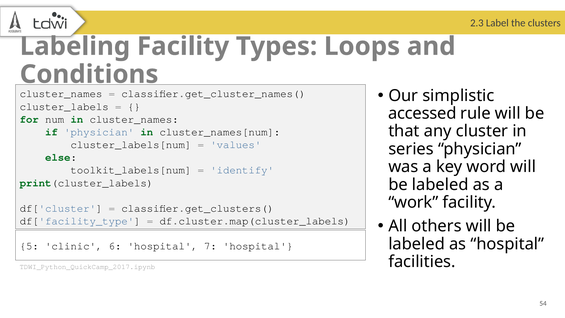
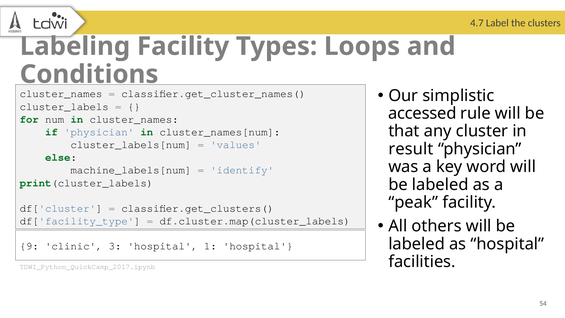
2.3: 2.3 -> 4.7 (477, 23)
series: series -> result (411, 149)
toolkit_labels[num: toolkit_labels[num -> machine_labels[num (131, 170)
work: work -> peak (413, 202)
5: 5 -> 9 (29, 246)
6: 6 -> 3 (115, 246)
7: 7 -> 1 (210, 246)
